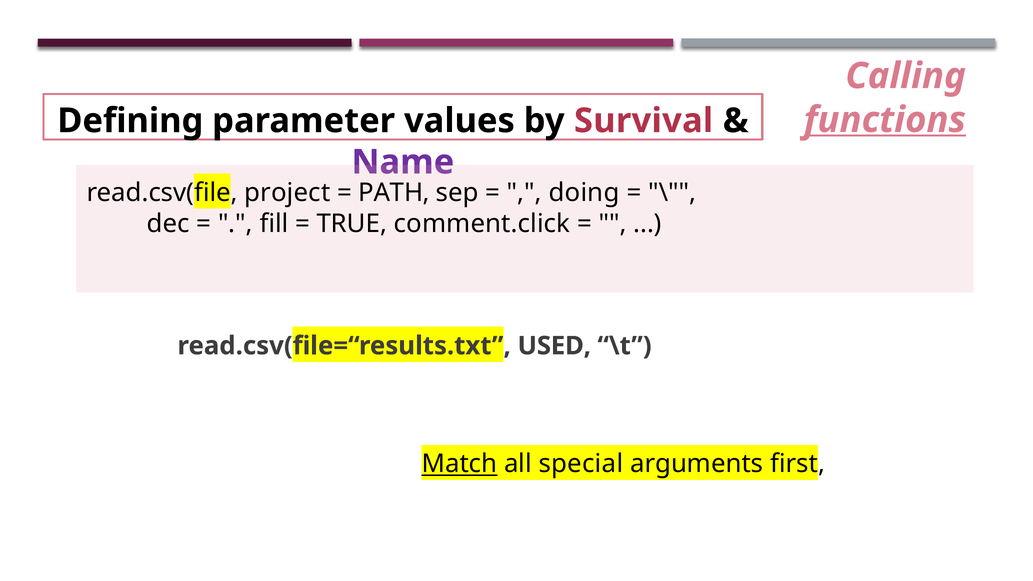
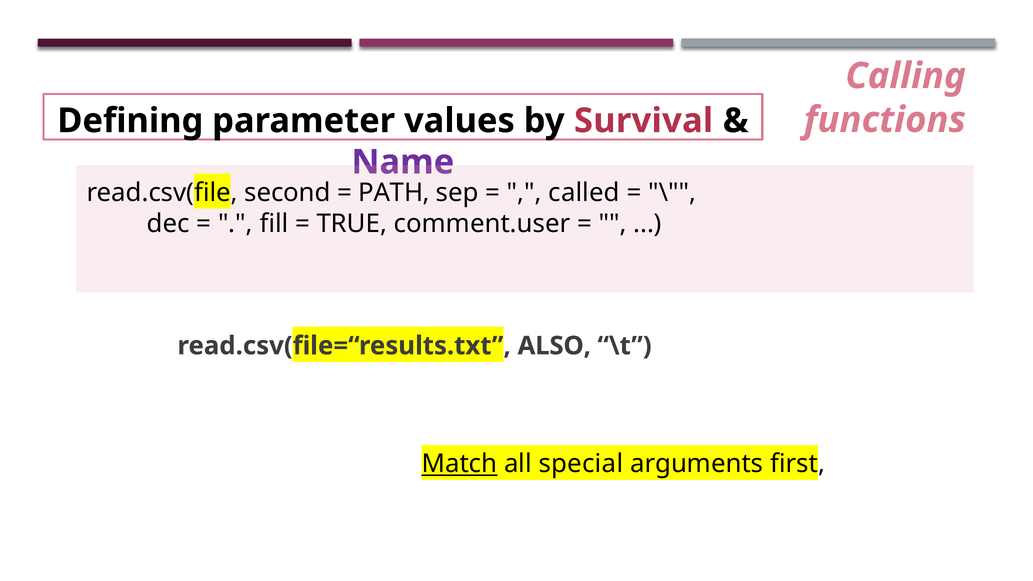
functions underline: present -> none (885, 120)
project: project -> second (287, 193)
doing: doing -> called (584, 193)
comment.click: comment.click -> comment.user (482, 224)
USED: USED -> ALSO (554, 346)
